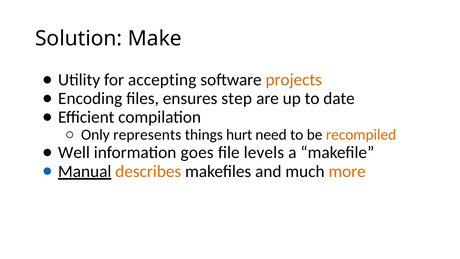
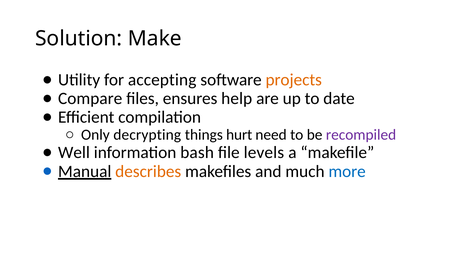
Encoding: Encoding -> Compare (90, 98)
step: step -> help (237, 98)
represents: represents -> decrypting (147, 135)
recompiled colour: orange -> purple (361, 135)
goes: goes -> bash (197, 152)
more colour: orange -> blue (347, 171)
